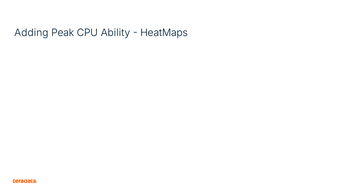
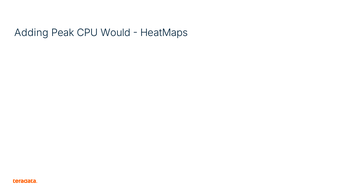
Ability: Ability -> Would (116, 33)
